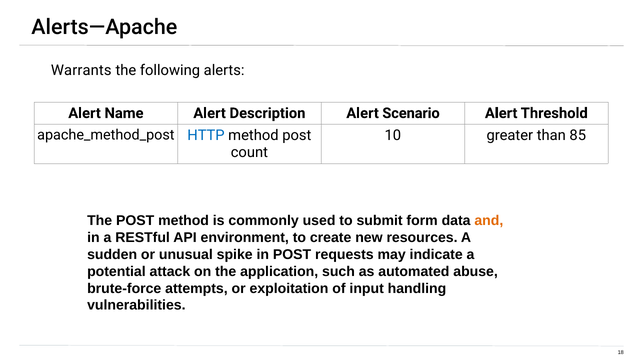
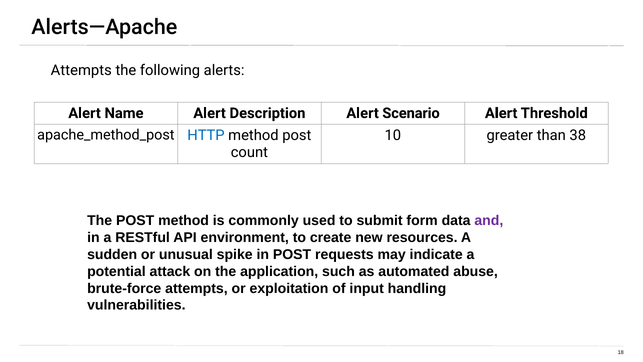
Warrants: Warrants -> Attempts (81, 70)
85: 85 -> 38 (578, 135)
and colour: orange -> purple (489, 221)
